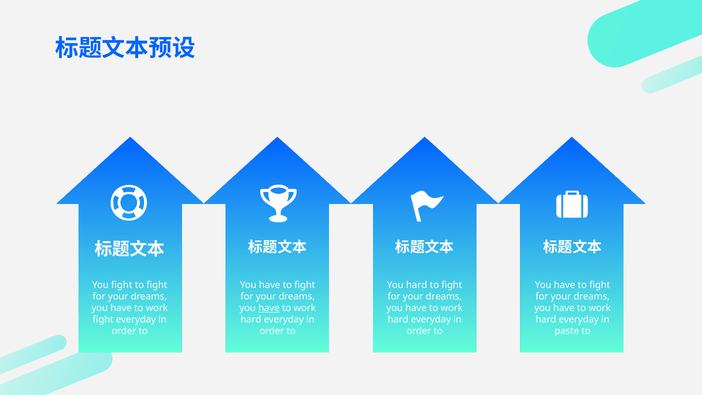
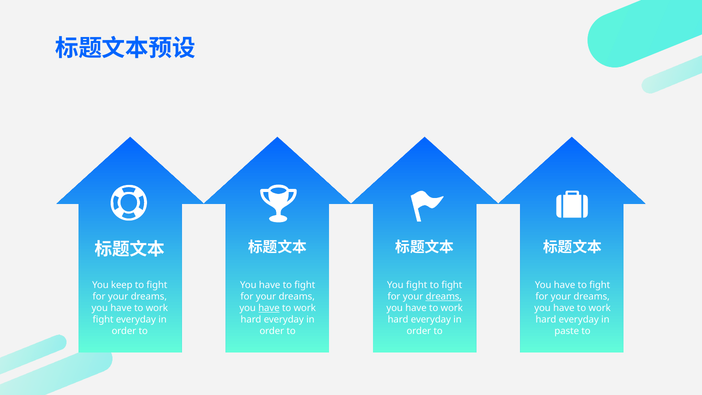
You fight: fight -> keep (122, 285)
You hard: hard -> fight (417, 285)
dreams underline: none -> present (444, 297)
